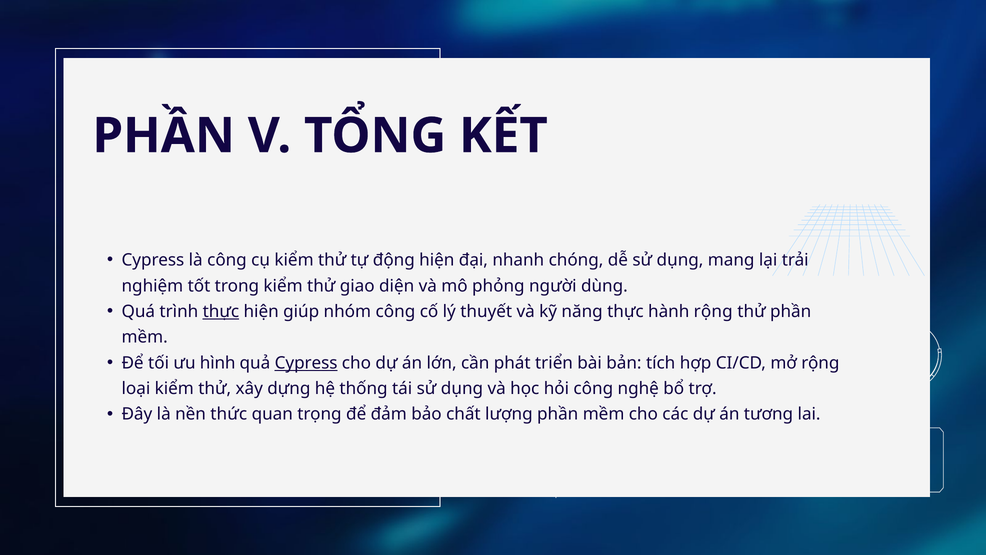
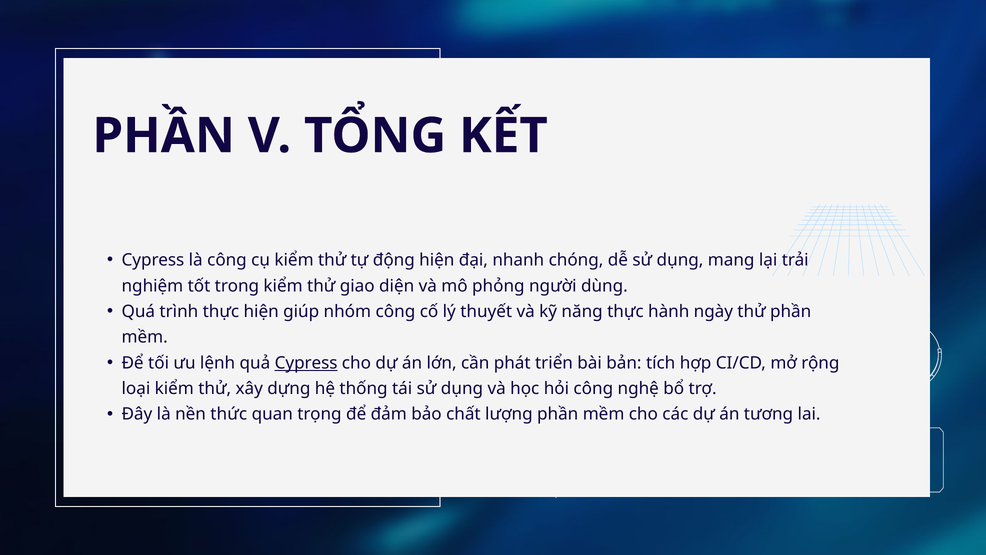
thực underline: present -> none (221, 311)
hành rộng: rộng -> ngày (713, 311)
hình: hình -> lệnh (218, 363)
